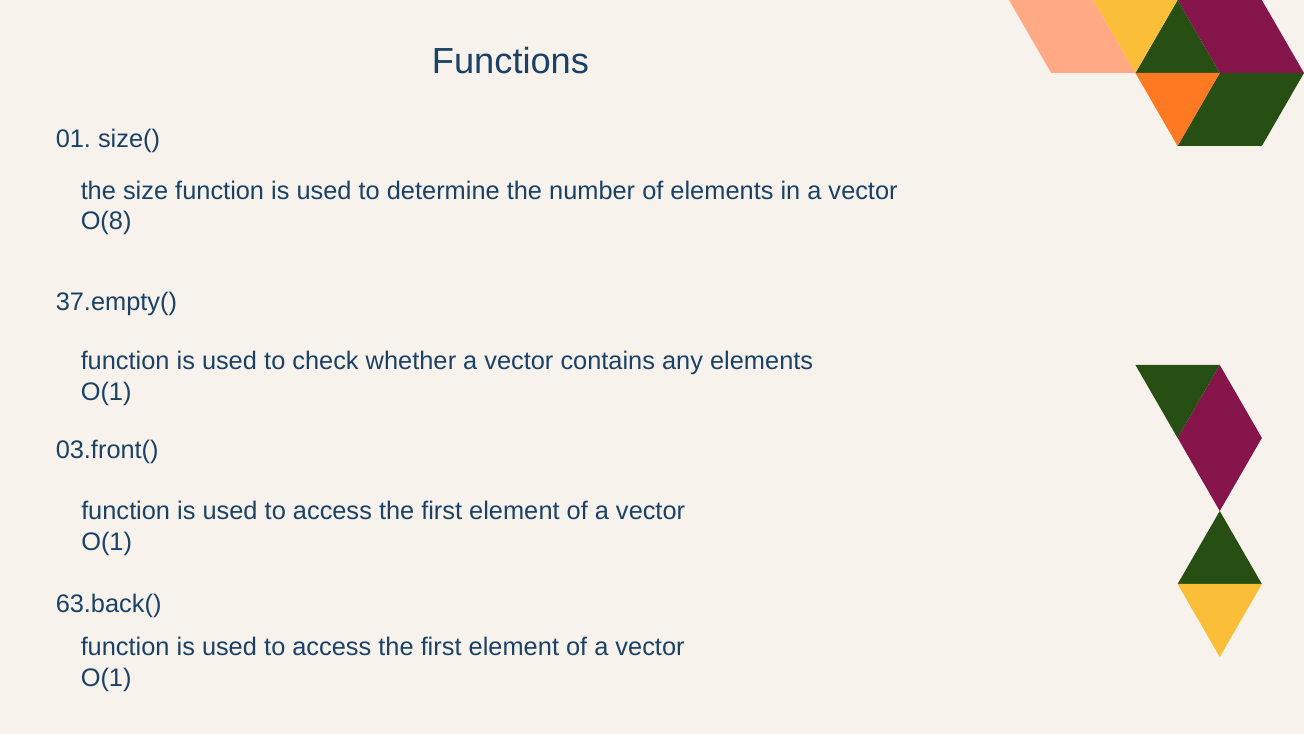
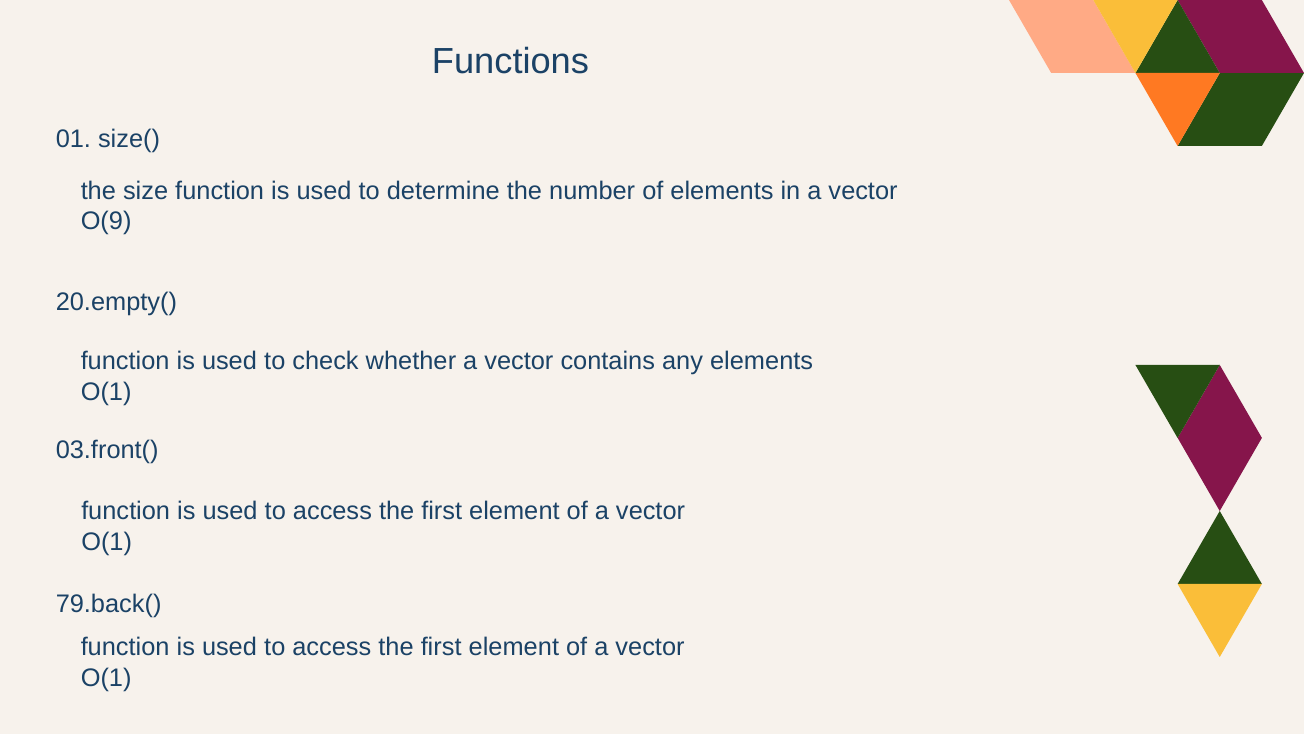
O(8: O(8 -> O(9 (106, 221)
37.empty(: 37.empty( -> 20.empty( (116, 302)
63.back(: 63.back( -> 79.back( (109, 603)
